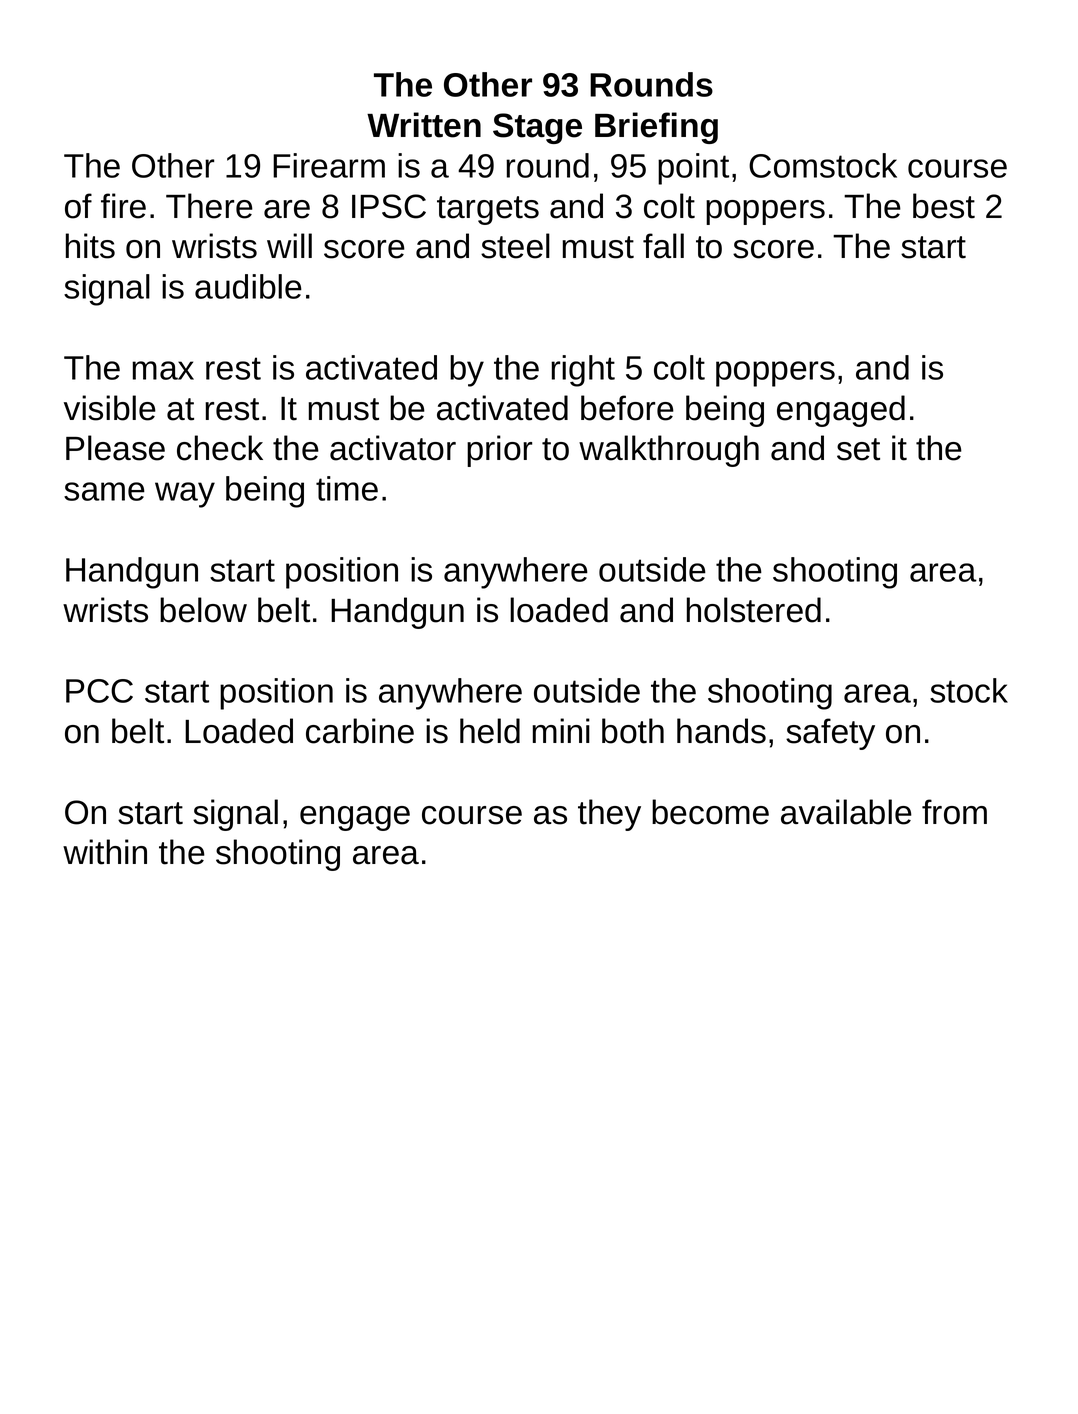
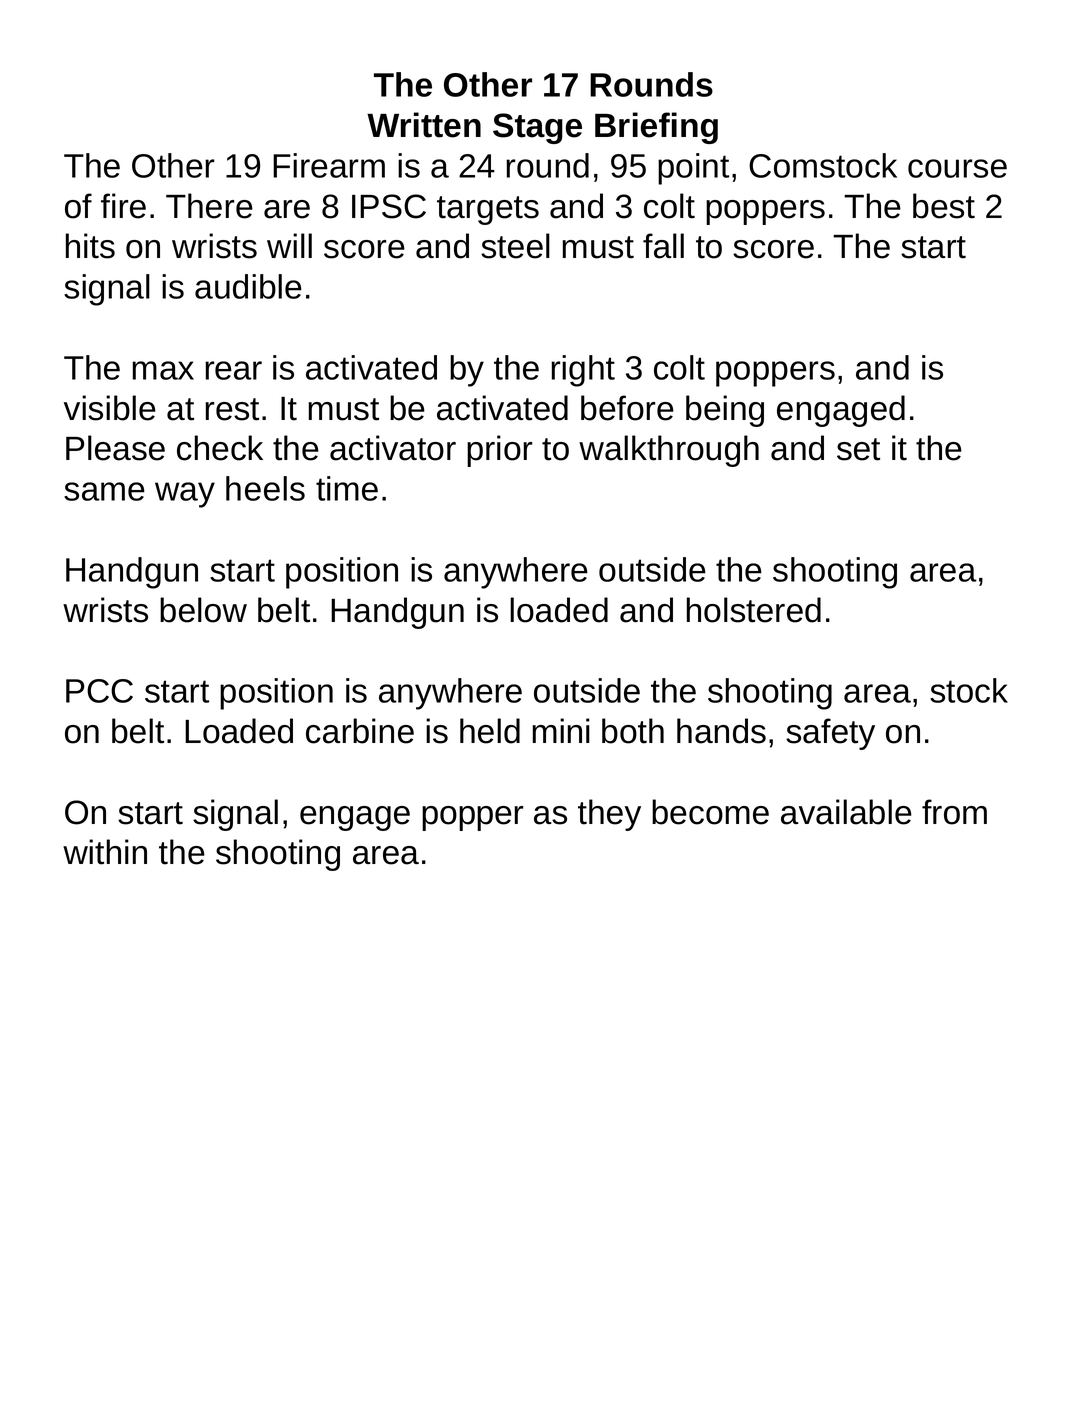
93: 93 -> 17 (561, 86)
49: 49 -> 24 (477, 167)
max rest: rest -> rear (233, 369)
right 5: 5 -> 3 (634, 369)
way being: being -> heels (265, 490)
engage course: course -> popper (472, 813)
